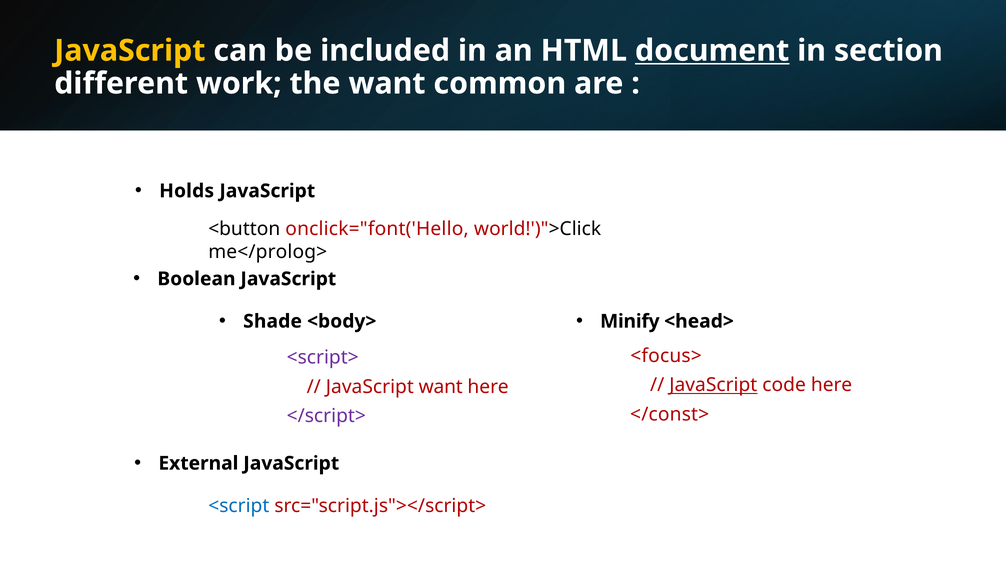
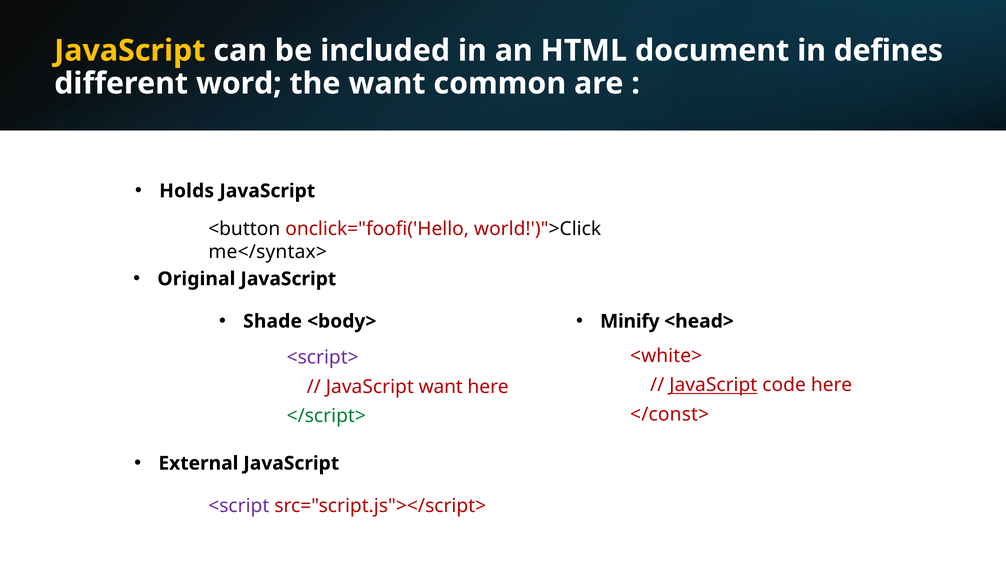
document underline: present -> none (712, 51)
section: section -> defines (888, 51)
work: work -> word (239, 83)
onclick="font('Hello: onclick="font('Hello -> onclick="foofi('Hello (377, 229)
me</prolog>: me</prolog> -> me</syntax> (268, 252)
Boolean: Boolean -> Original (196, 279)
<focus>: <focus> -> <white> (666, 356)
</script> colour: purple -> green (326, 416)
<script colour: blue -> purple (239, 506)
